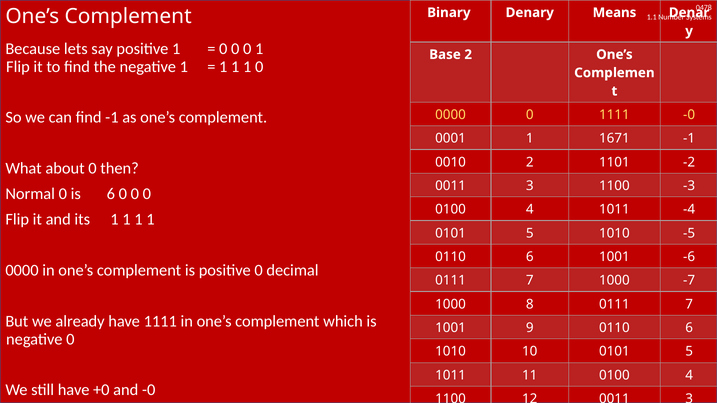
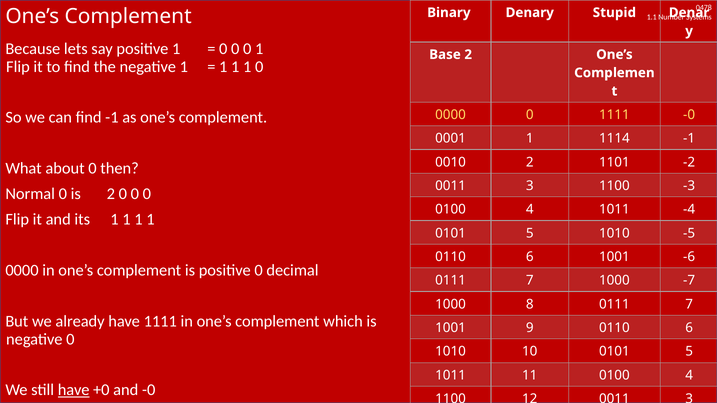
Means: Means -> Stupid (614, 13)
1671: 1671 -> 1114 (614, 139)
is 6: 6 -> 2 (111, 194)
have underline: none -> present (74, 390)
